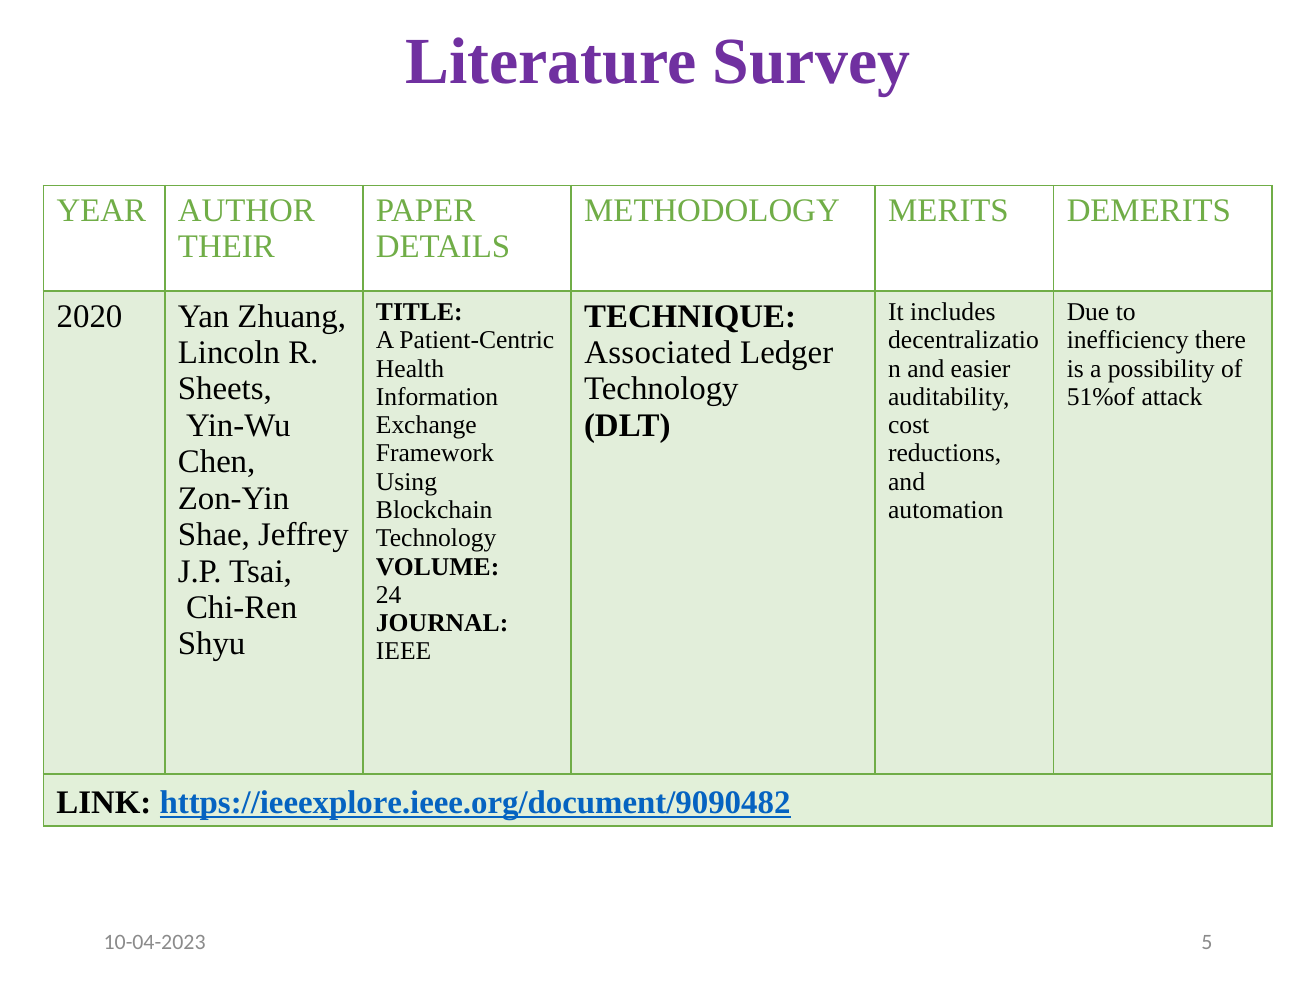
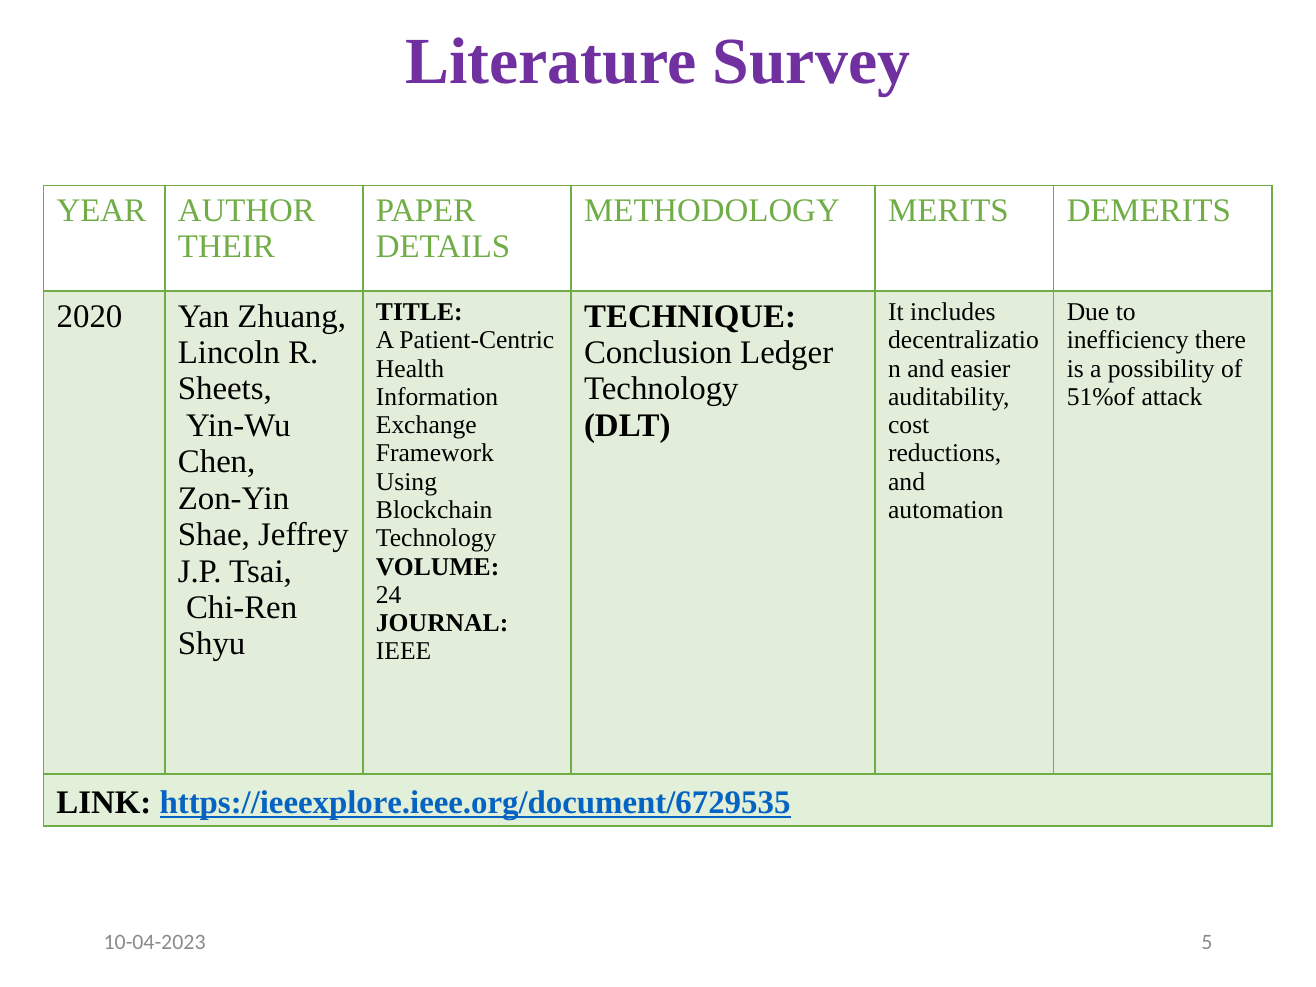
Associated: Associated -> Conclusion (658, 353)
https://ieeexplore.ieee.org/document/9090482: https://ieeexplore.ieee.org/document/9090482 -> https://ieeexplore.ieee.org/document/6729535 (475, 802)
